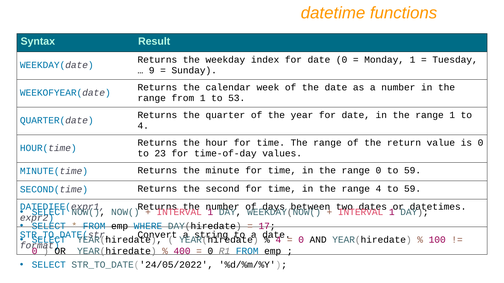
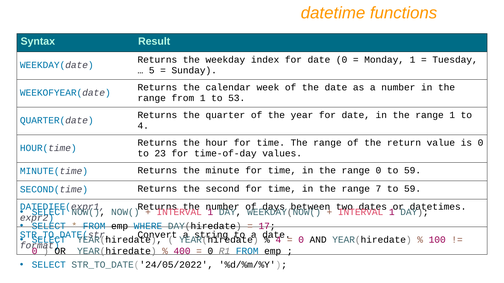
9: 9 -> 5 (152, 71)
range 4: 4 -> 7 (378, 189)
